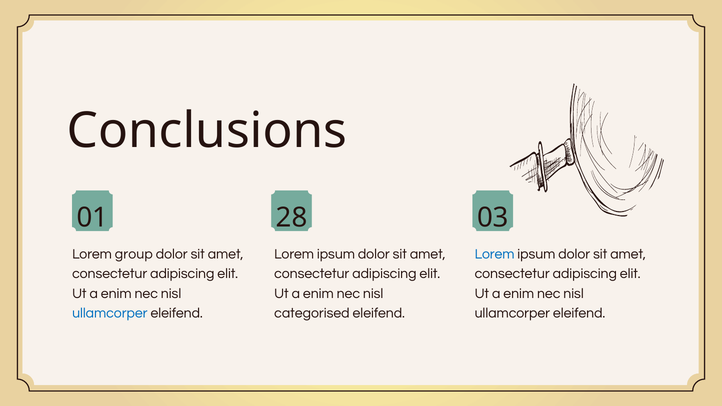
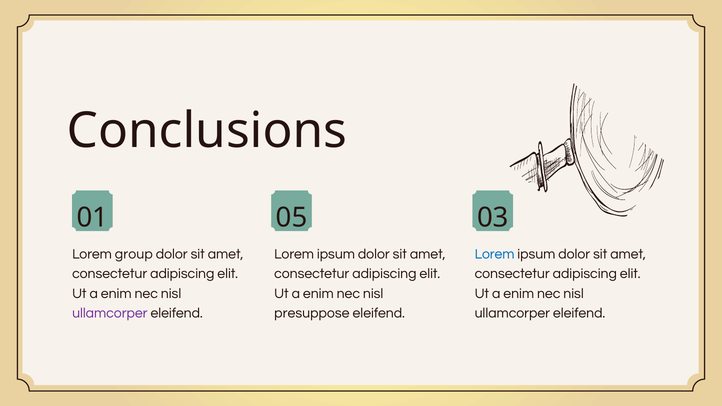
28: 28 -> 05 (292, 218)
ullamcorper colour: blue -> purple (110, 313)
categorised: categorised -> presuppose (312, 313)
